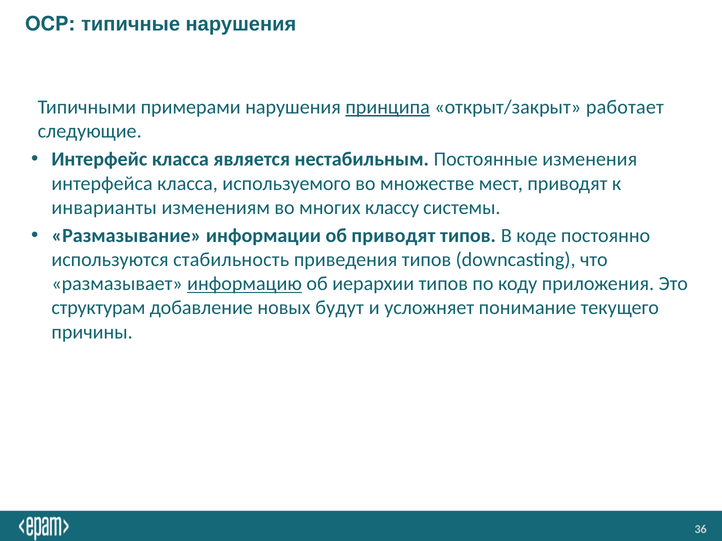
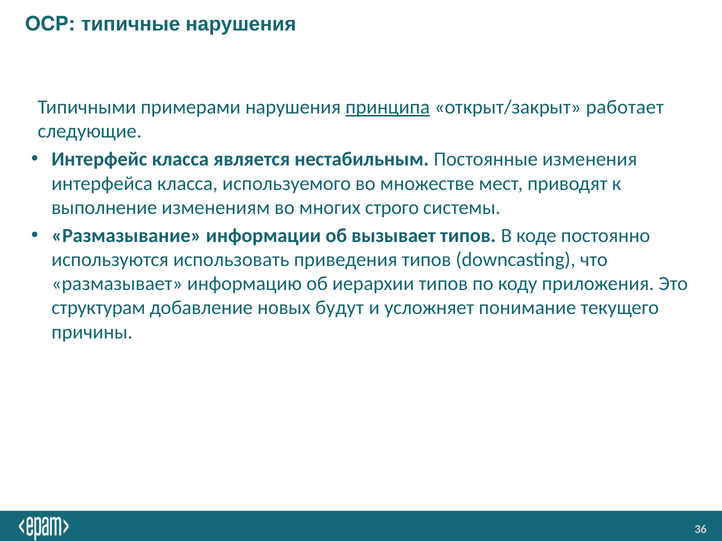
инварианты: инварианты -> выполнение (104, 208)
классу: классу -> строго (392, 208)
об приводят: приводят -> вызывает (394, 236)
стабильность: стабильность -> использовать (231, 260)
информацию underline: present -> none (245, 284)
